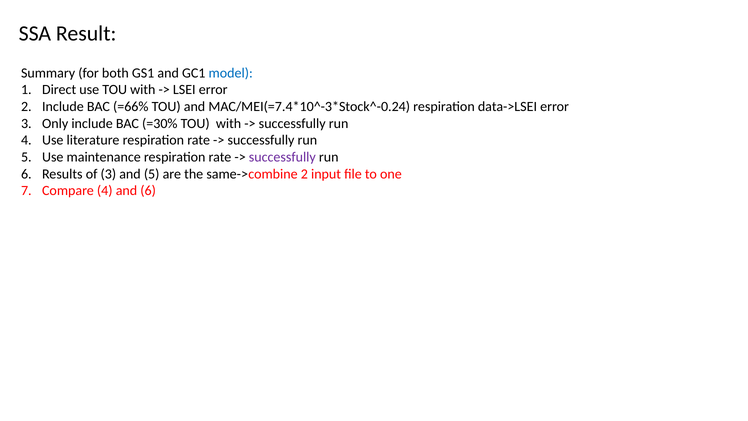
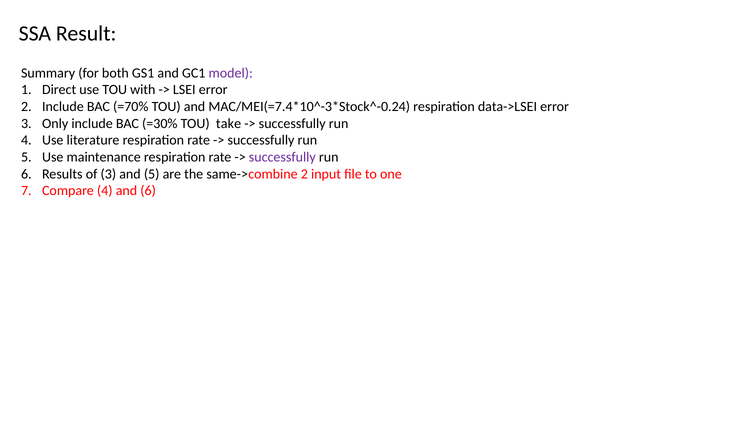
model colour: blue -> purple (231, 73)
=66%: =66% -> =70% (131, 107)
=30% TOU with: with -> take (229, 123)
